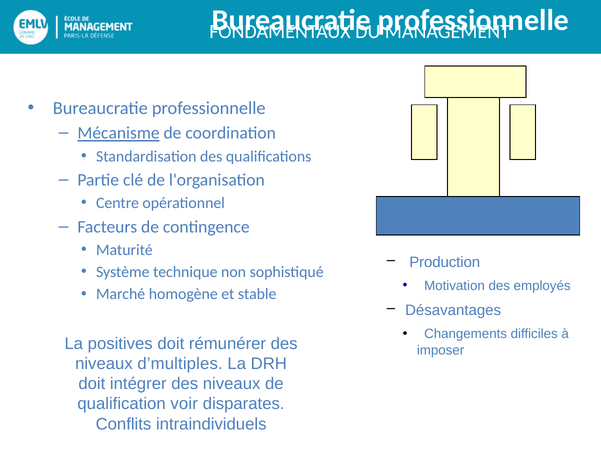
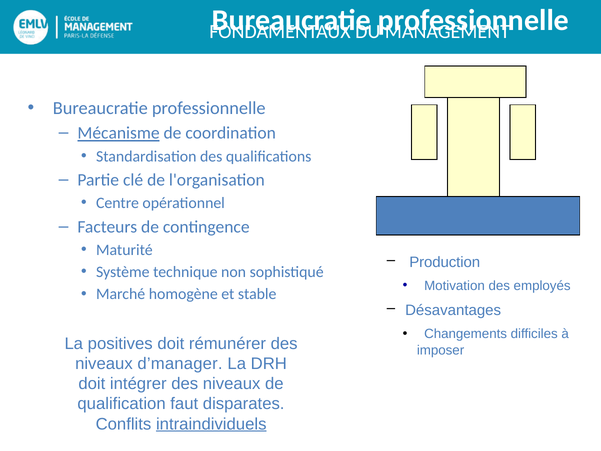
d’multiples: d’multiples -> d’manager (180, 364)
voir: voir -> faut (184, 404)
intraindividuels underline: none -> present (211, 424)
